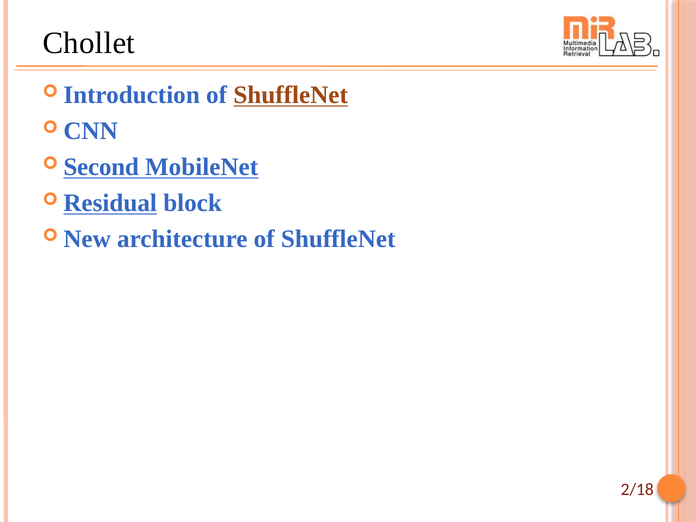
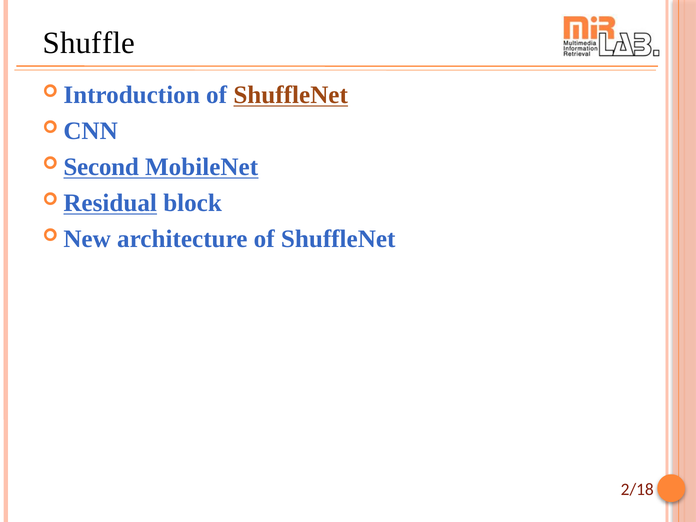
Chollet: Chollet -> Shuffle (89, 43)
